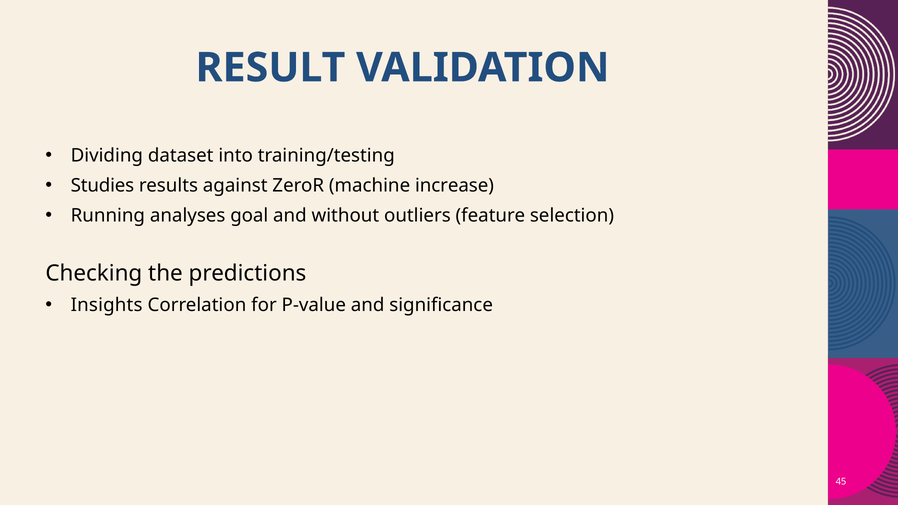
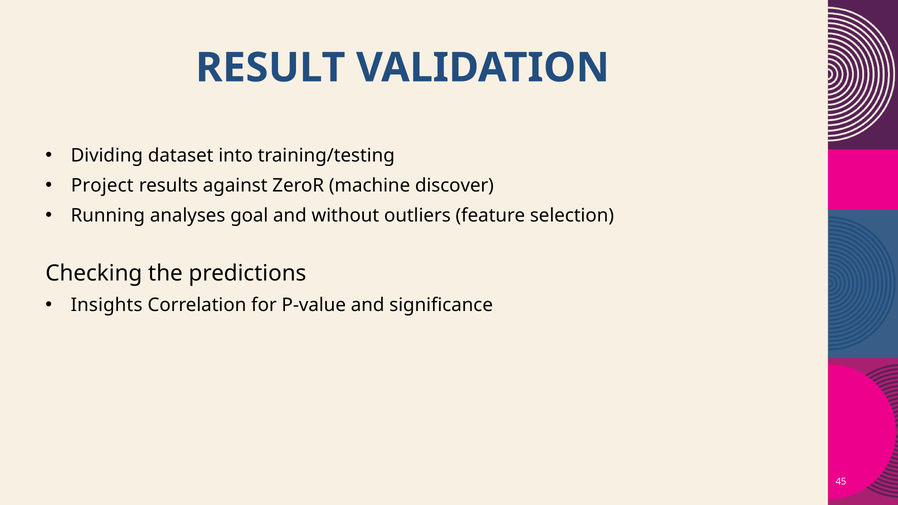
Studies: Studies -> Project (102, 186)
increase: increase -> discover (454, 186)
